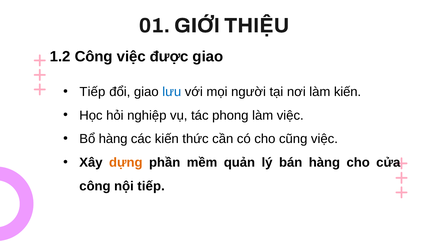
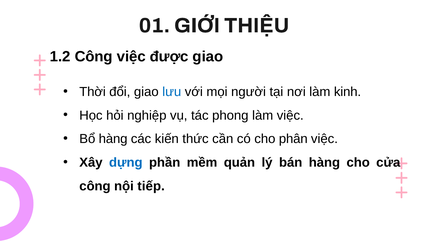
Tiếp: Tiếp -> Thời (93, 92)
làm kiến: kiến -> kinh (347, 92)
cũng: cũng -> phân (293, 139)
dựng colour: orange -> blue (126, 163)
